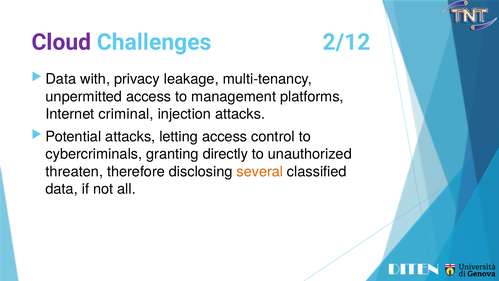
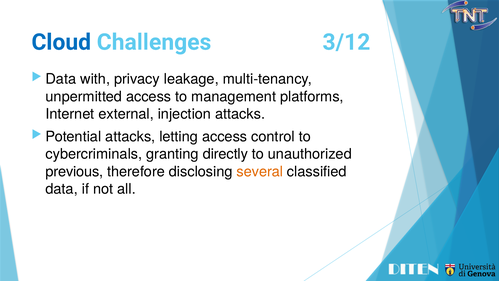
Cloud colour: purple -> blue (61, 42)
2/12: 2/12 -> 3/12 (346, 42)
criminal: criminal -> external (126, 114)
threaten: threaten -> previous (74, 171)
